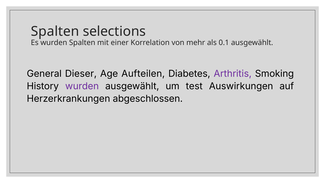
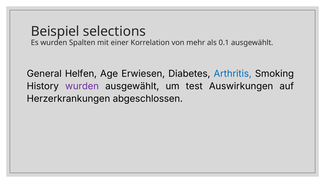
Spalten: Spalten -> Beispiel (55, 31)
Dieser: Dieser -> Helfen (81, 74)
Aufteilen: Aufteilen -> Erwiesen (143, 74)
Arthritis colour: purple -> blue (233, 74)
